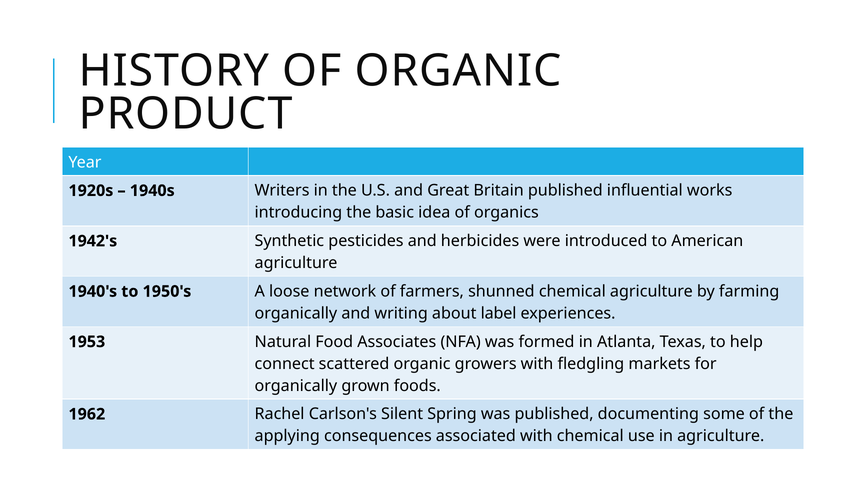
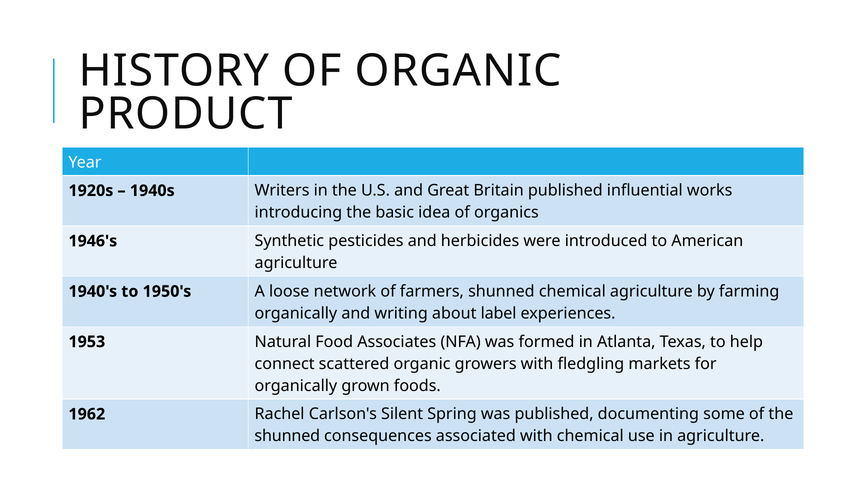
1942's: 1942's -> 1946's (93, 241)
applying: applying -> shunned (287, 436)
